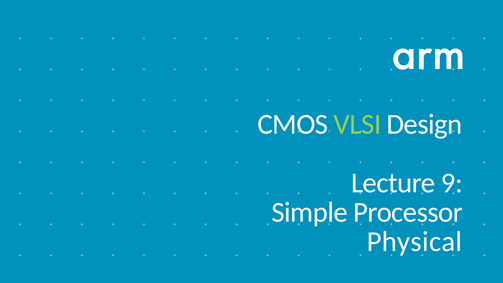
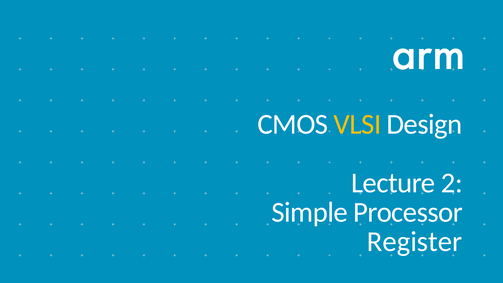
VLSI colour: light green -> yellow (357, 124)
9: 9 -> 2 (452, 183)
Physical: Physical -> Register (415, 242)
